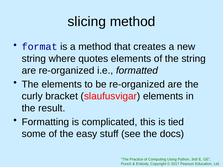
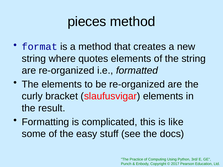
slicing: slicing -> pieces (87, 22)
tied: tied -> like (176, 122)
